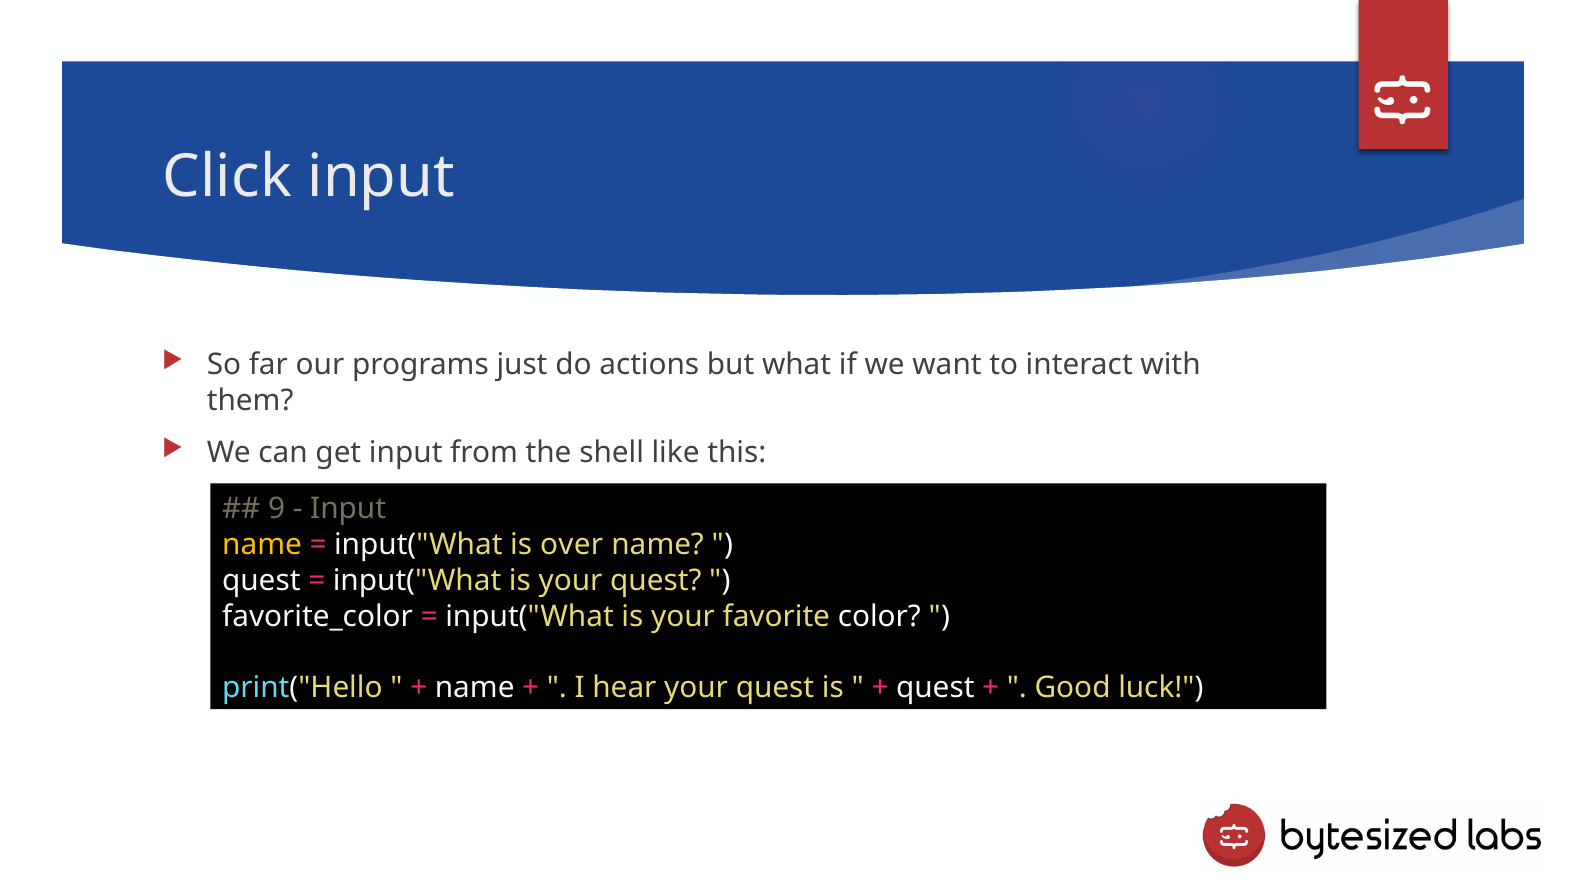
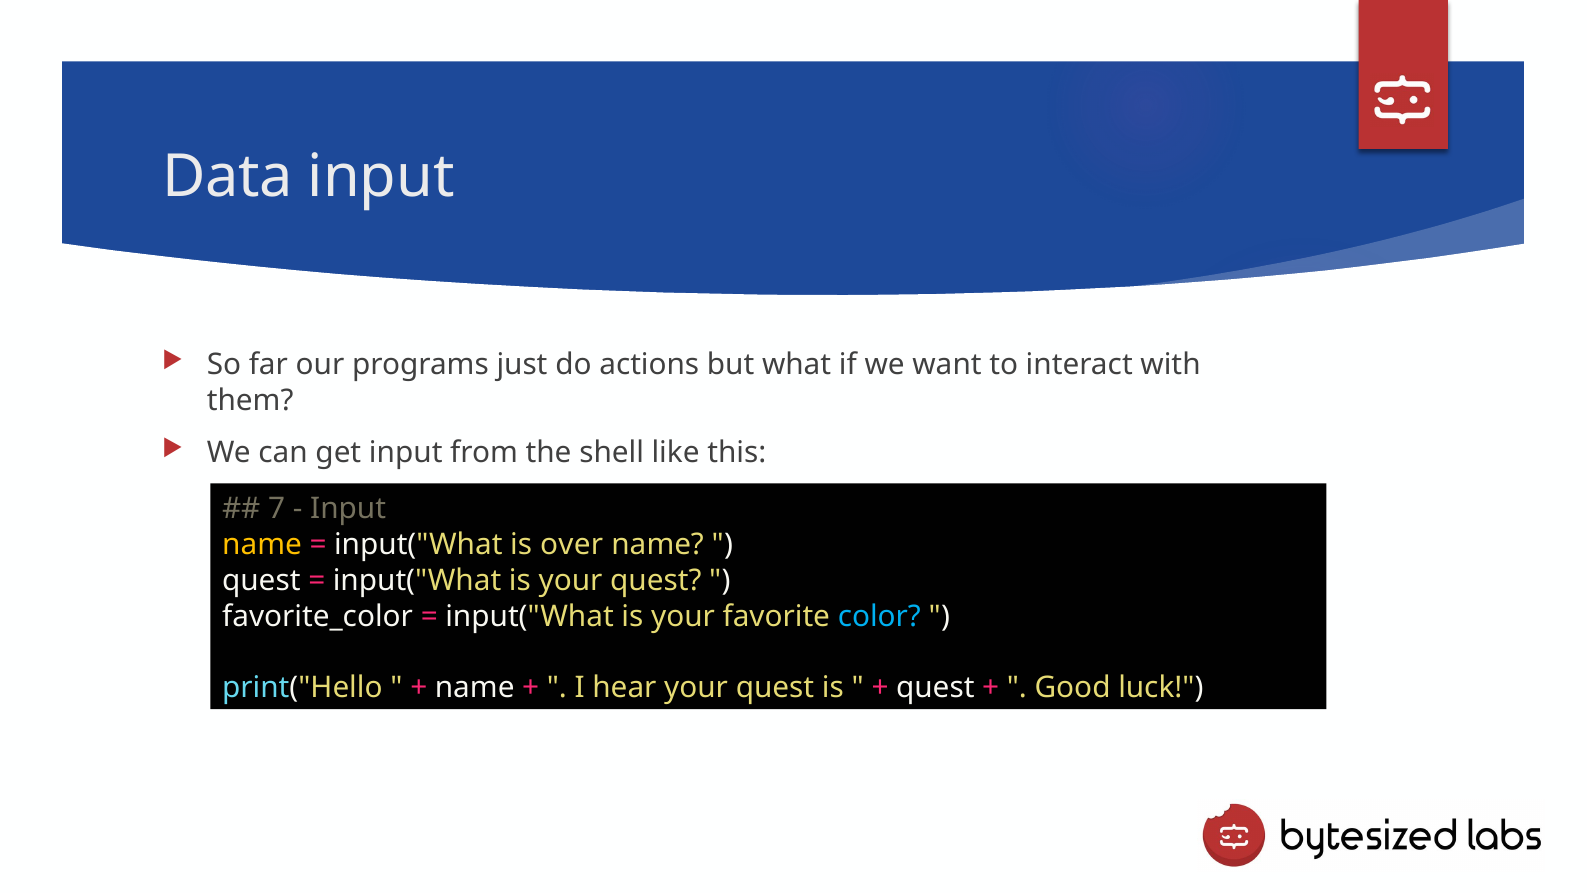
Click: Click -> Data (227, 177)
9: 9 -> 7 (277, 509)
color colour: white -> light blue (879, 616)
